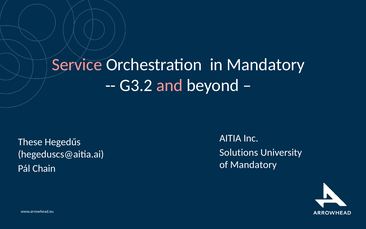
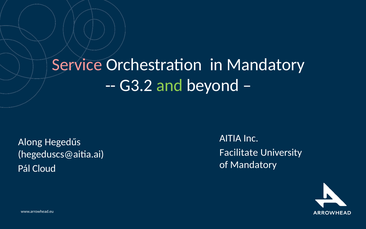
and colour: pink -> light green (170, 85)
These: These -> Along (30, 142)
Solutions: Solutions -> Facilitate (239, 152)
Chain: Chain -> Cloud (44, 168)
